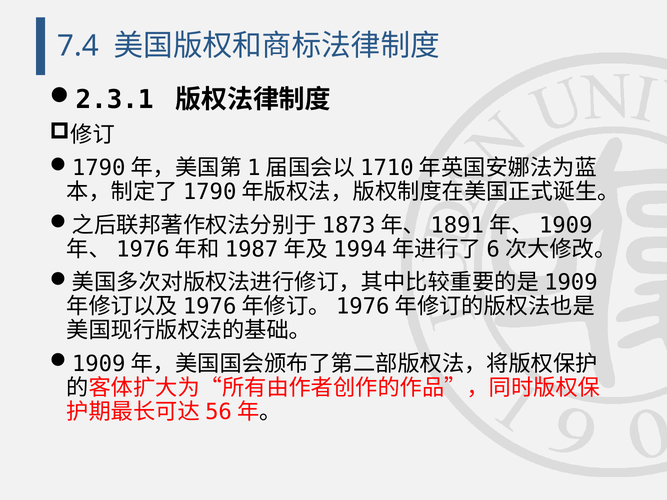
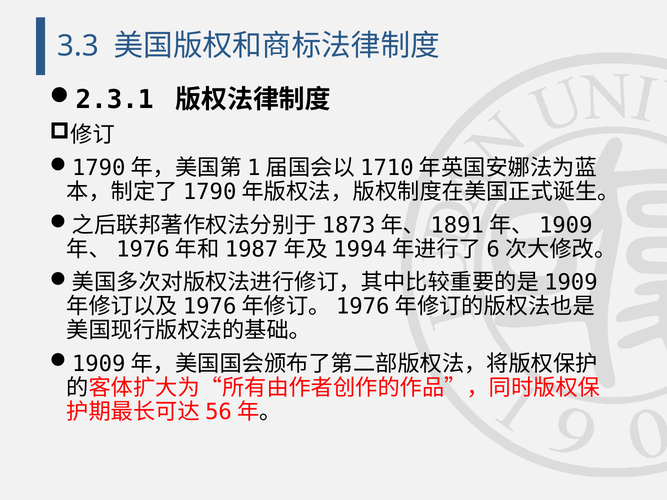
7.4: 7.4 -> 3.3 (78, 46)
